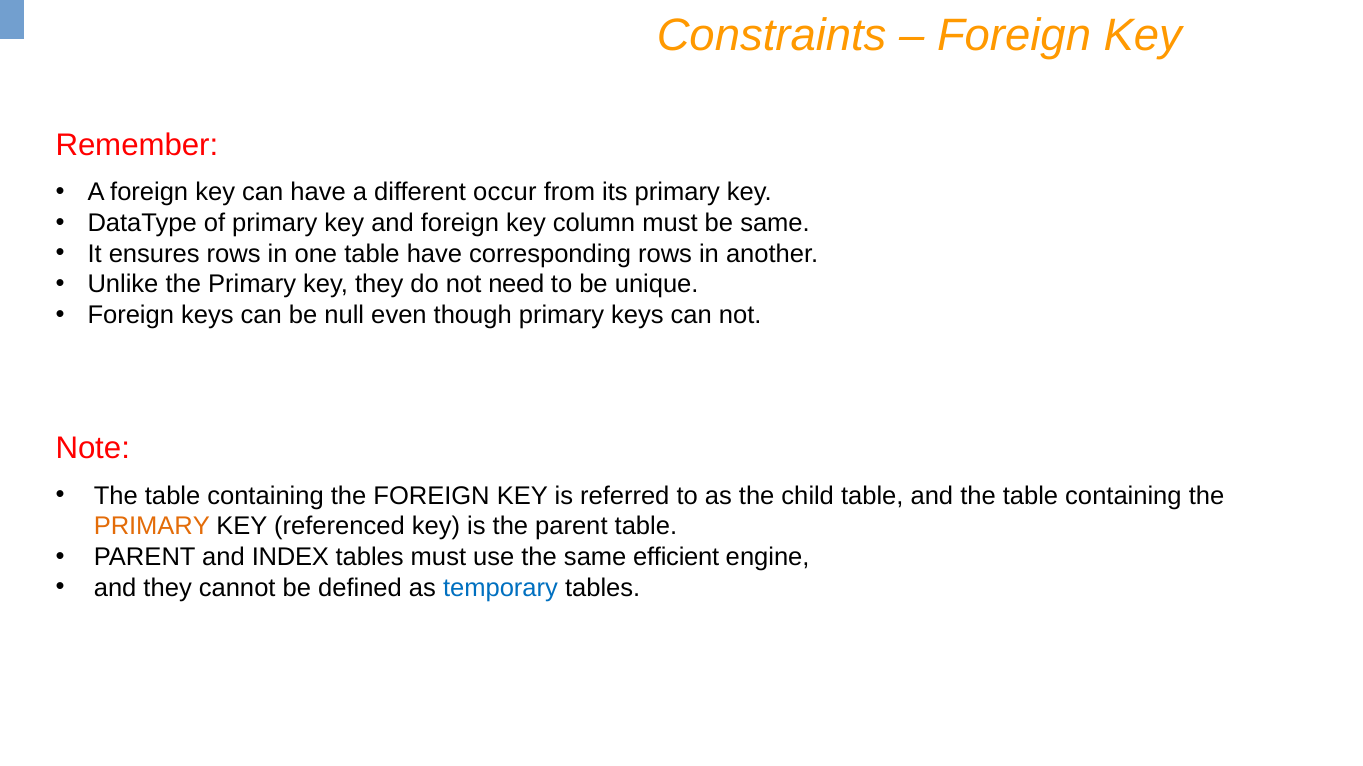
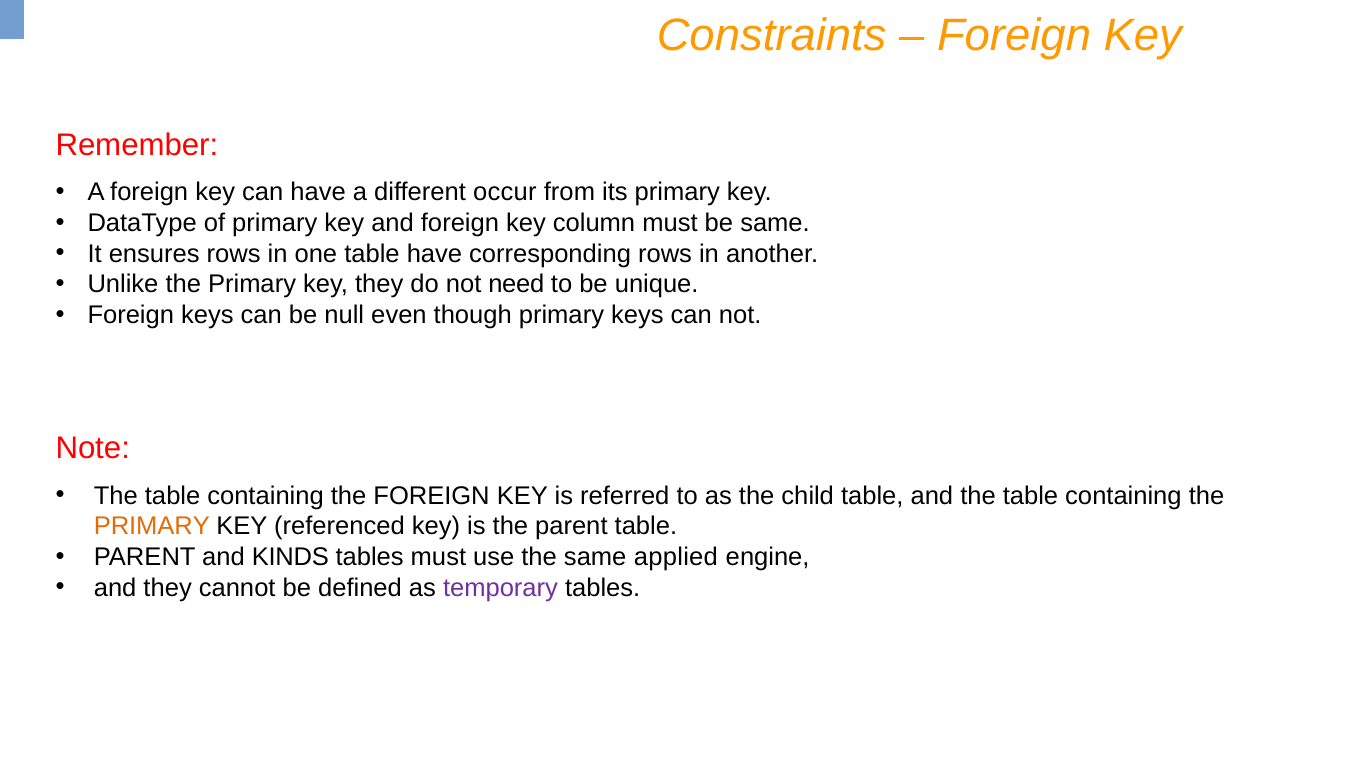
INDEX: INDEX -> KINDS (290, 558)
efficient: efficient -> applied (676, 558)
temporary colour: blue -> purple (500, 588)
